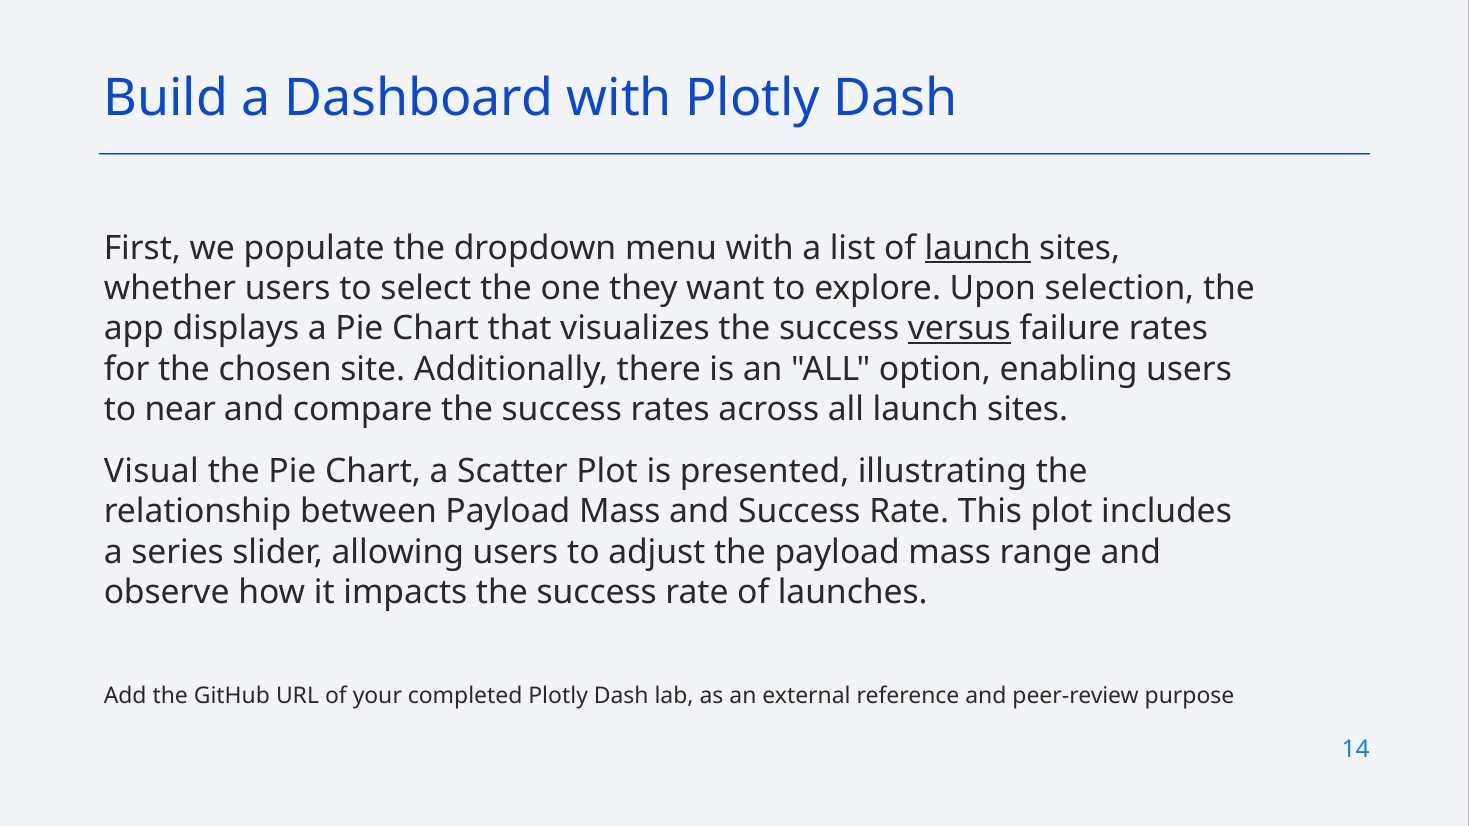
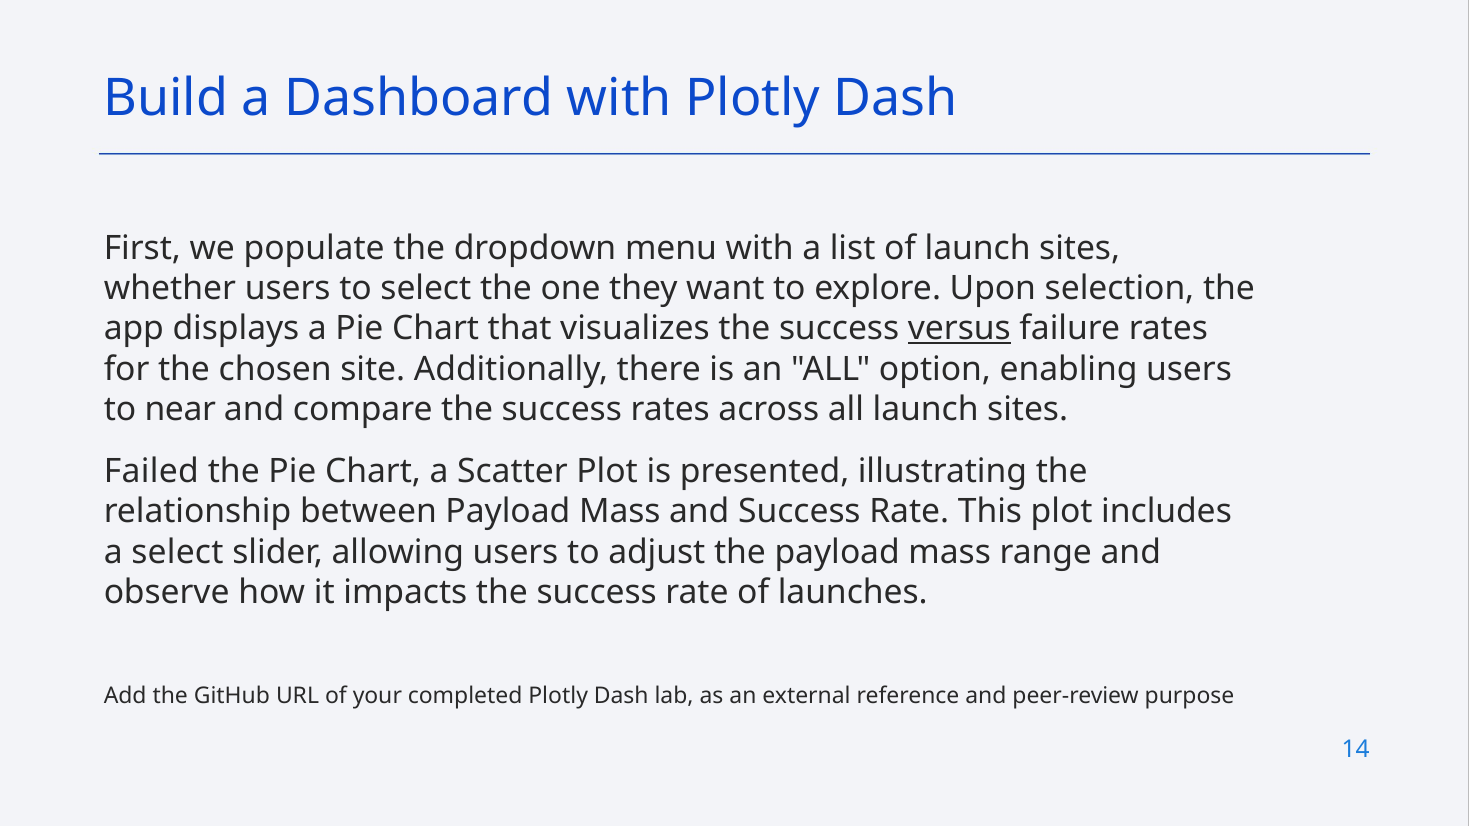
launch underline: present -> none (978, 248)
Visual: Visual -> Failed (151, 471)
a series: series -> select (177, 552)
